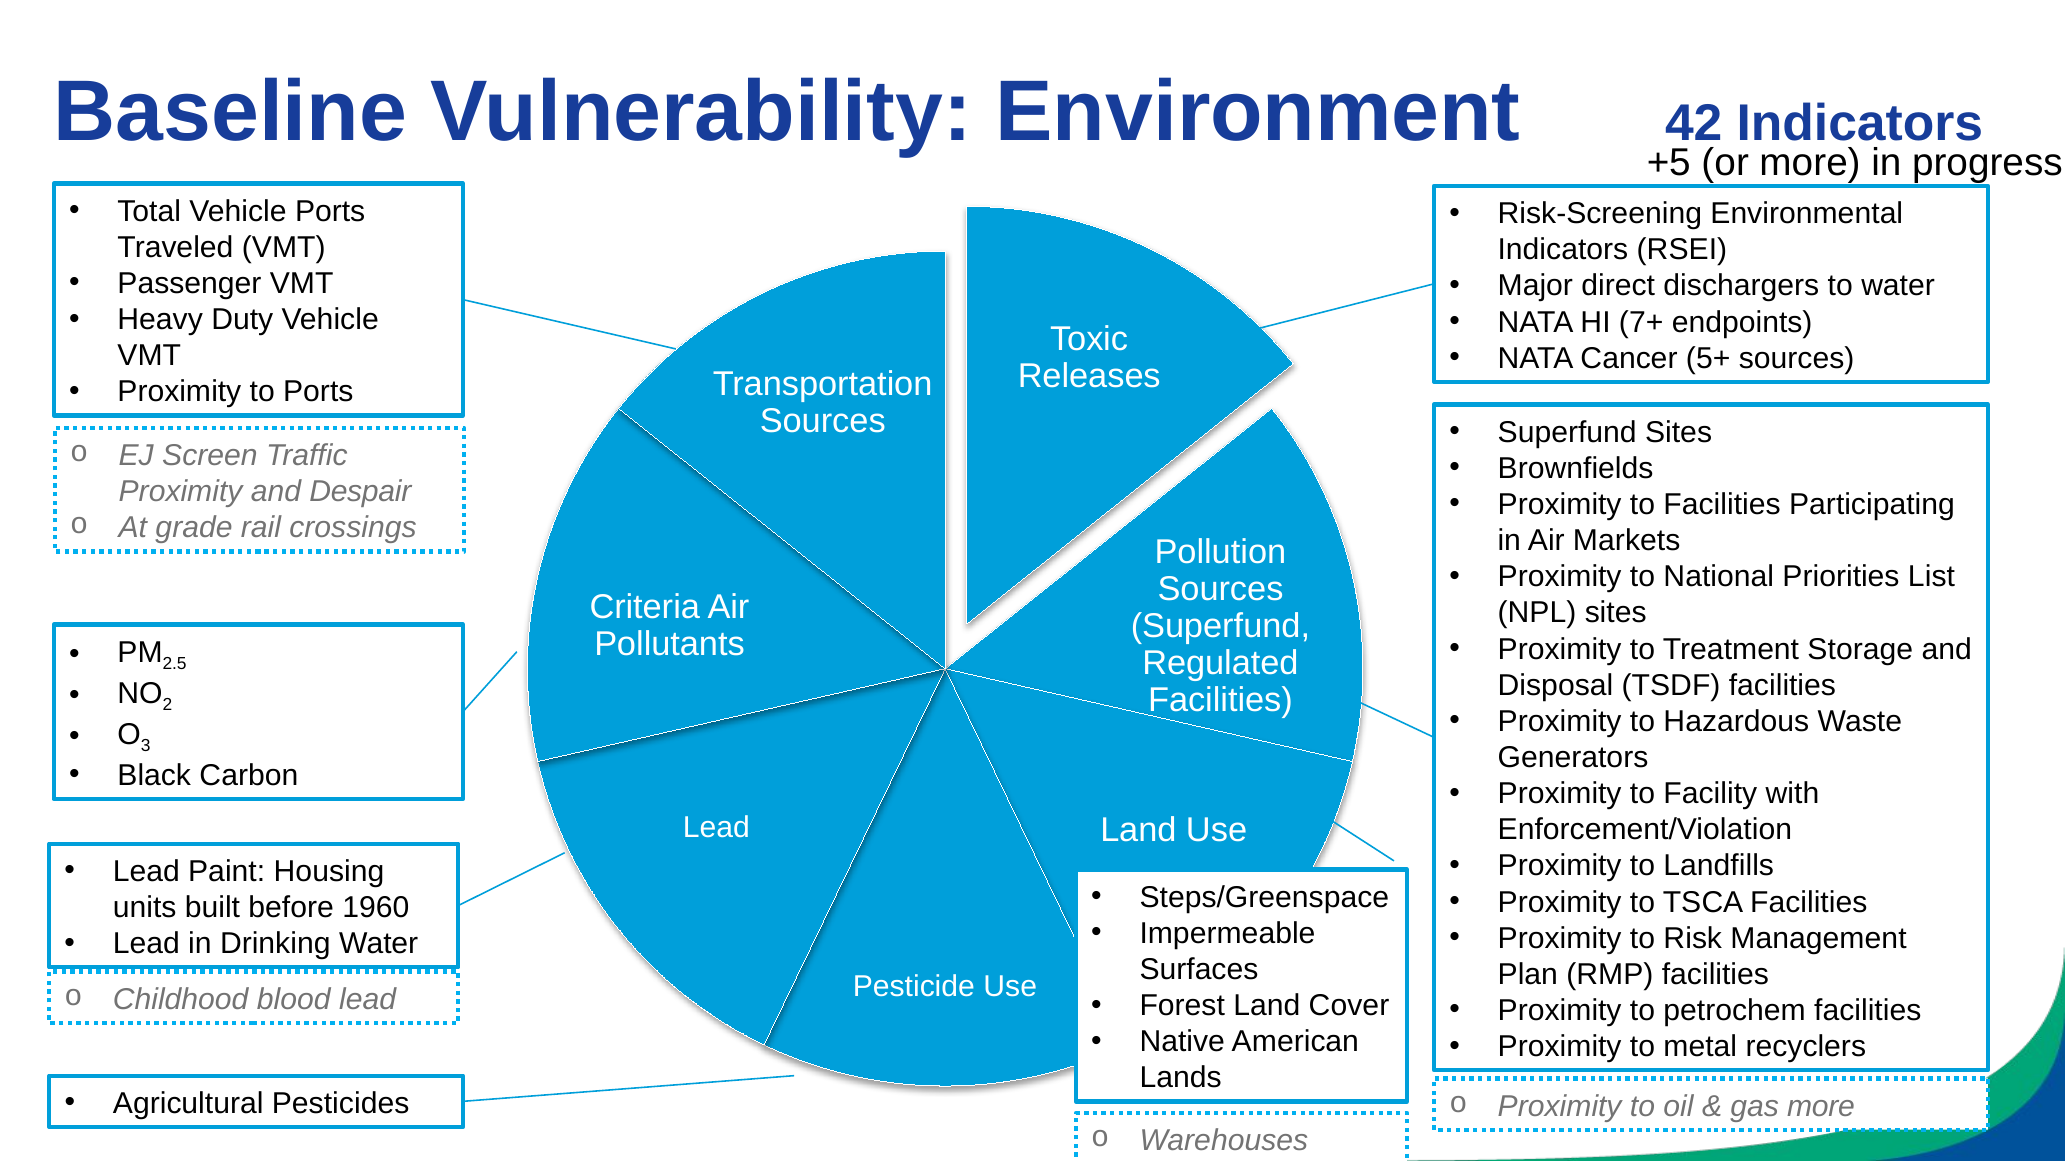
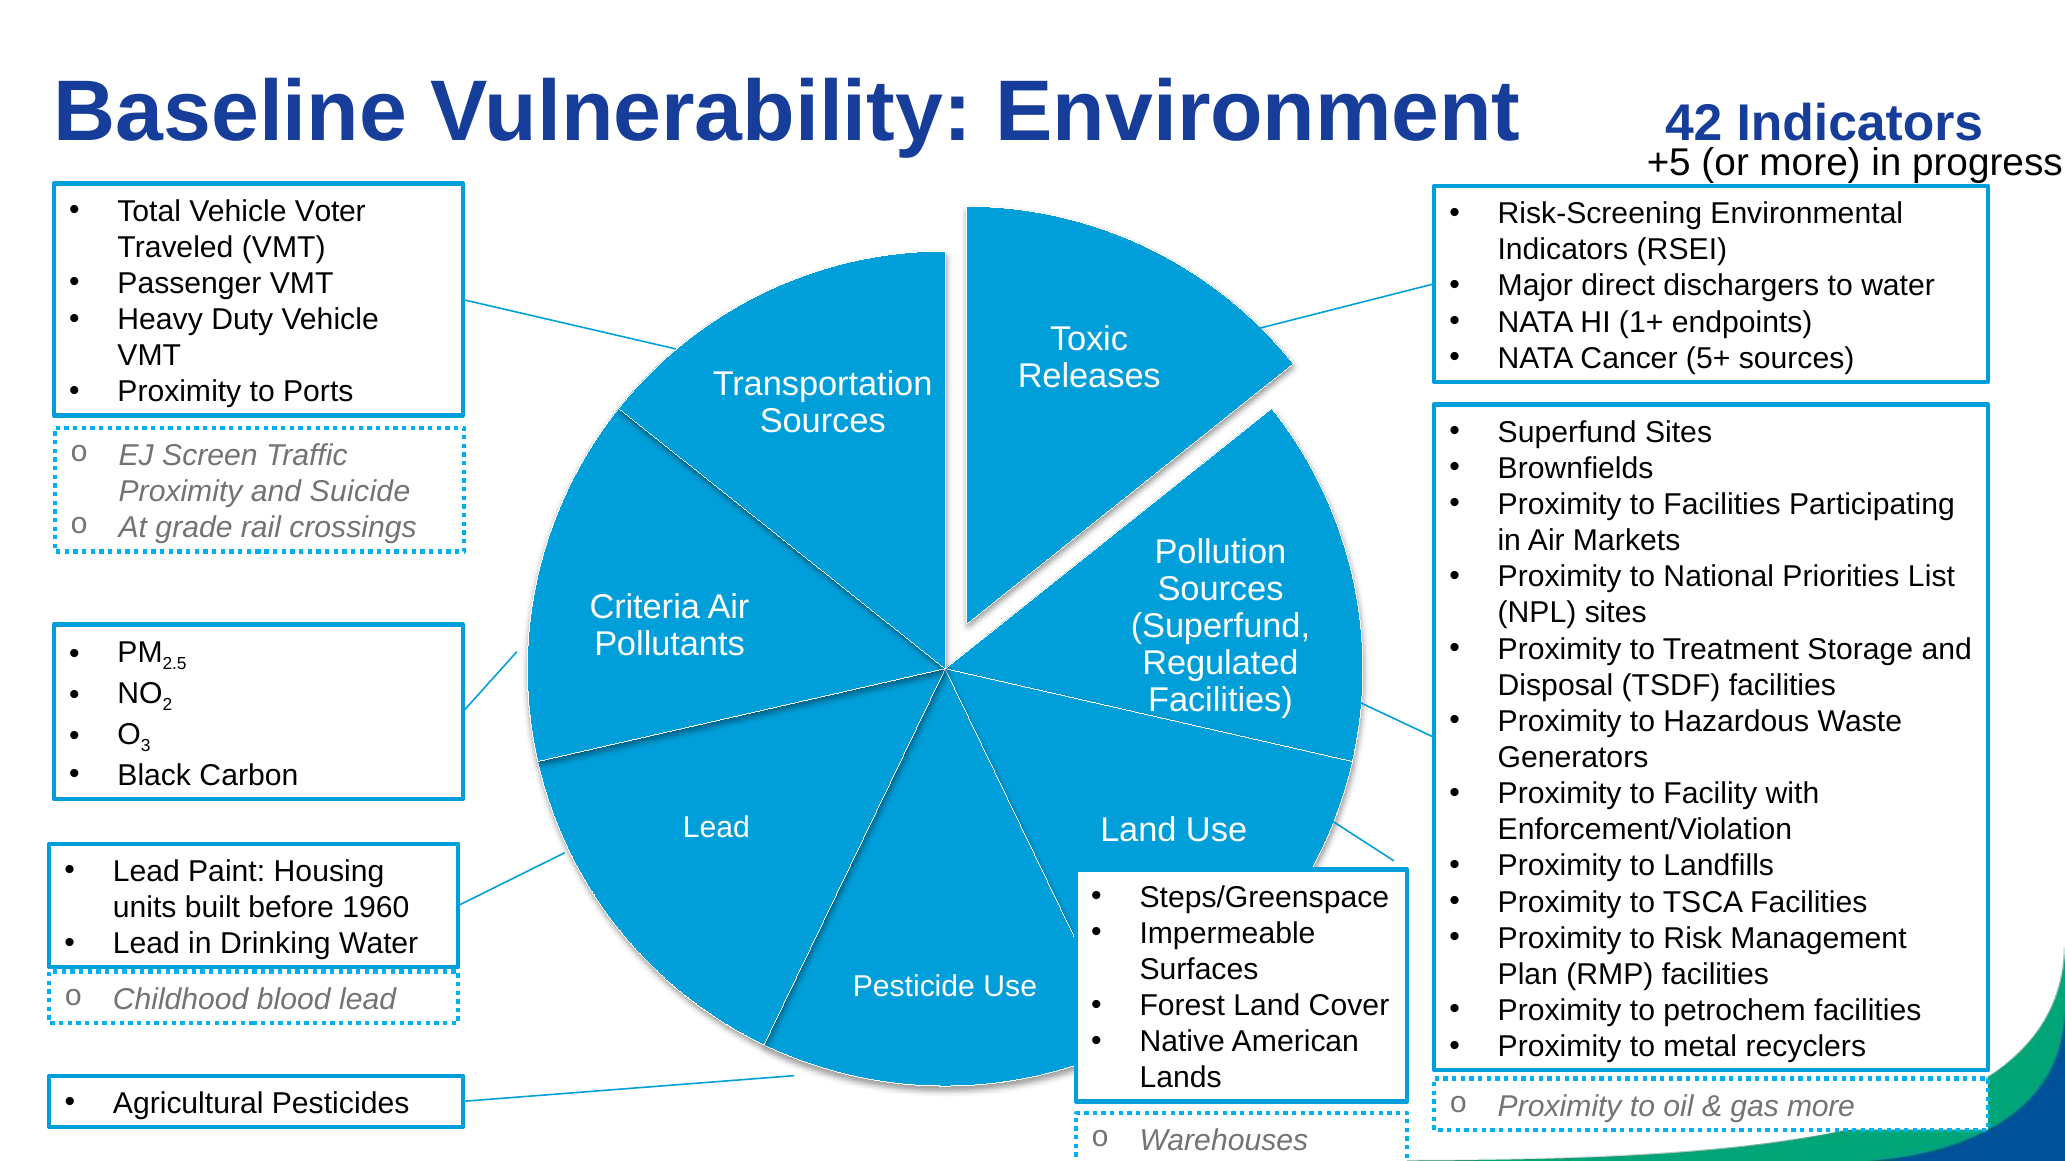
Vehicle Ports: Ports -> Voter (330, 211)
7+: 7+ -> 1+ (1641, 322)
Despair: Despair -> Suicide (360, 492)
